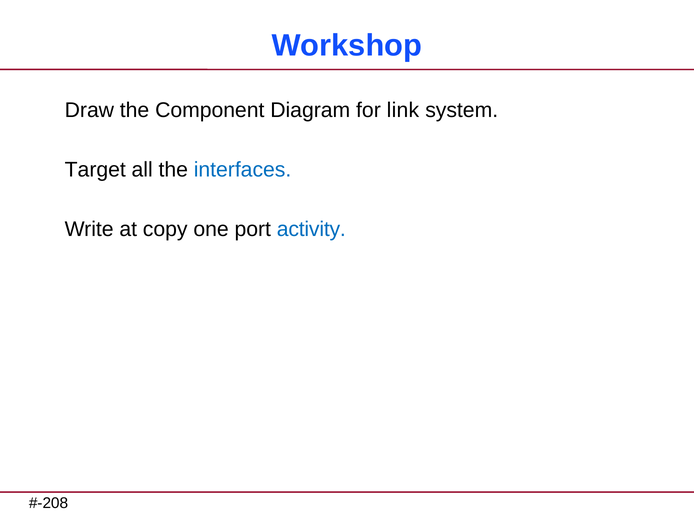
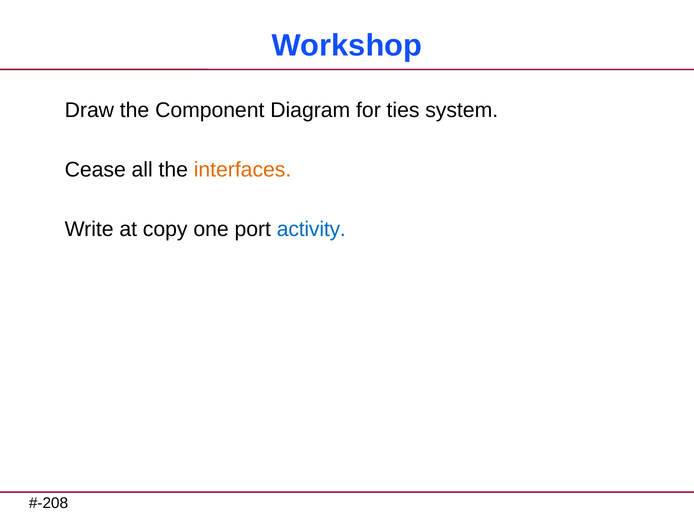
link: link -> ties (403, 110)
Target: Target -> Cease (95, 169)
interfaces colour: blue -> orange (243, 169)
